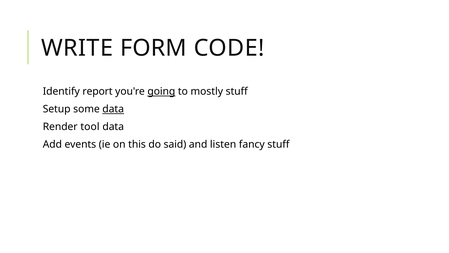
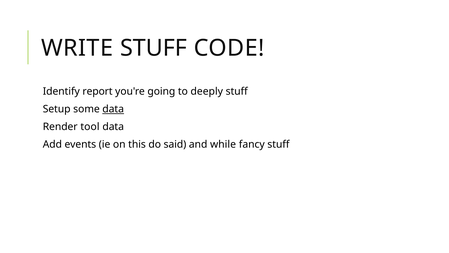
WRITE FORM: FORM -> STUFF (153, 48)
going underline: present -> none (161, 91)
mostly: mostly -> deeply (207, 91)
listen: listen -> while (223, 144)
